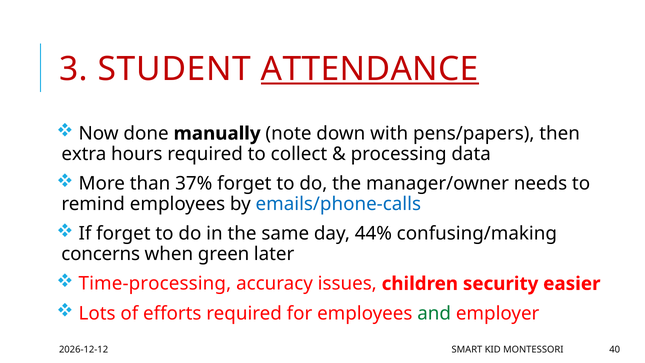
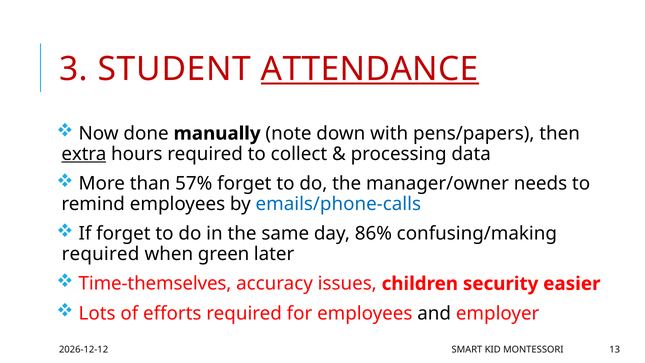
extra underline: none -> present (84, 154)
37%: 37% -> 57% (194, 183)
44%: 44% -> 86% (373, 234)
concerns: concerns -> required (100, 254)
Time-processing: Time-processing -> Time-themselves (155, 284)
and colour: green -> black (434, 313)
40: 40 -> 13 (615, 349)
